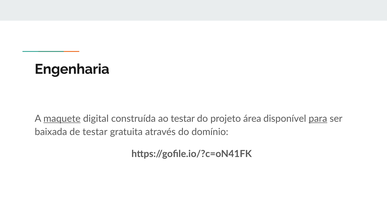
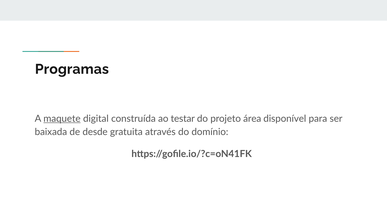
Engenharia: Engenharia -> Programas (72, 69)
para underline: present -> none (318, 118)
de testar: testar -> desde (95, 132)
